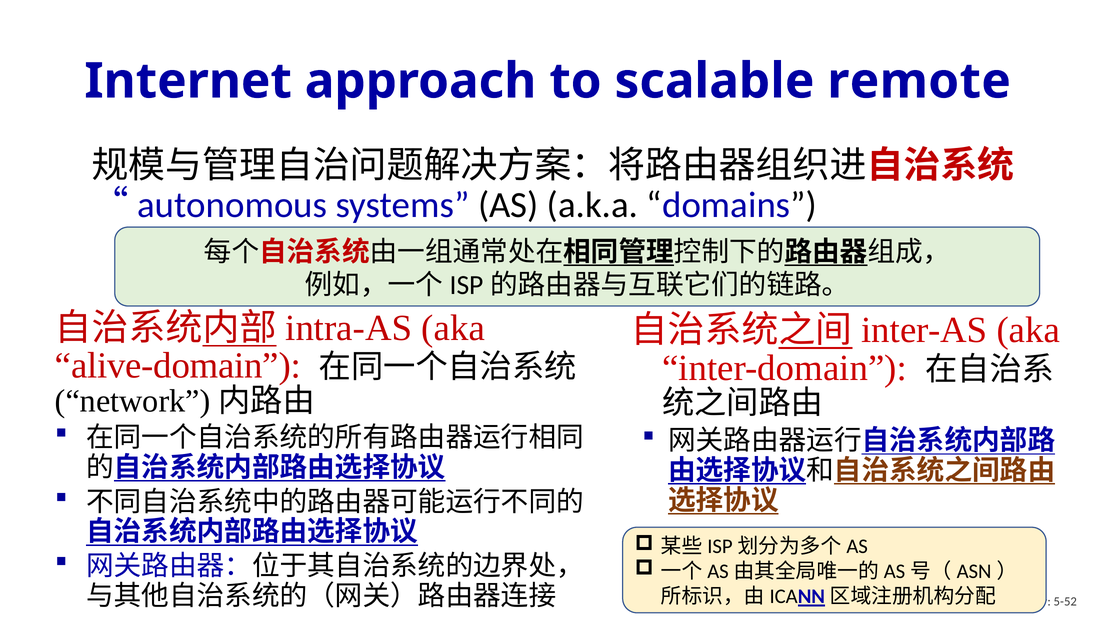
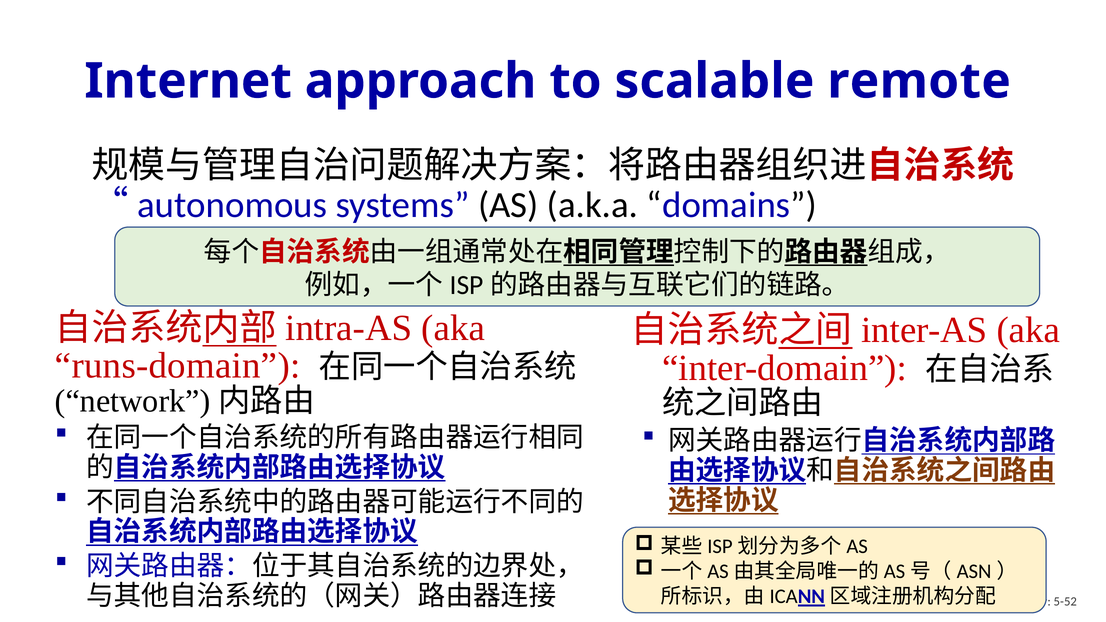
alive-domain: alive-domain -> runs-domain (178, 366)
